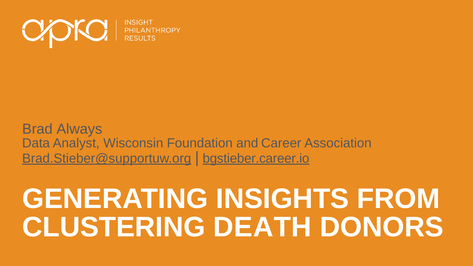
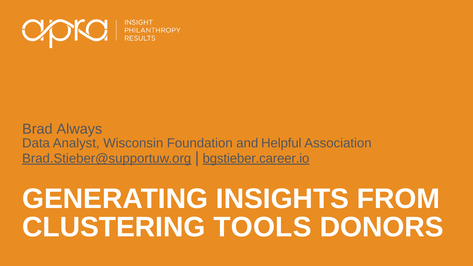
Career: Career -> Helpful (281, 143)
DEATH: DEATH -> TOOLS (262, 227)
